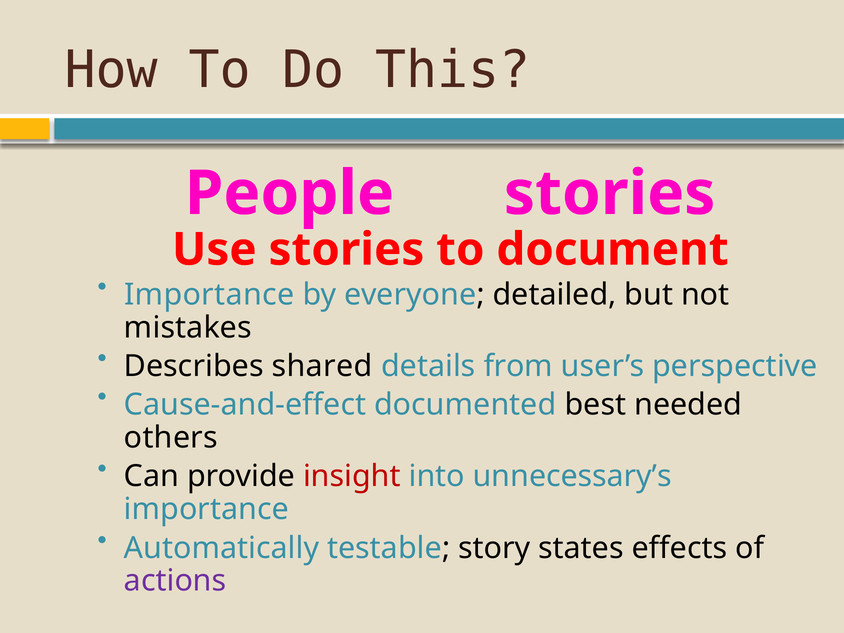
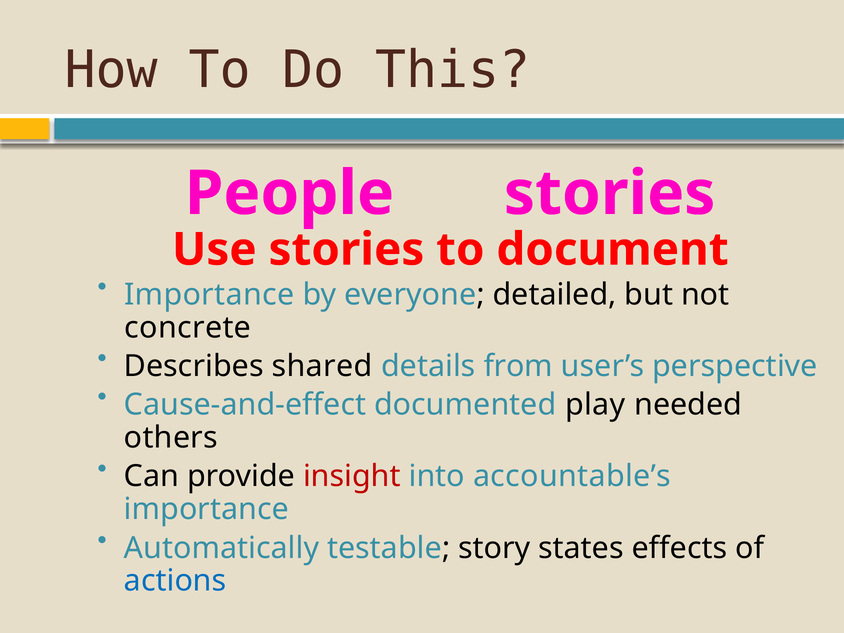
mistakes: mistakes -> concrete (188, 327)
best: best -> play (595, 405)
unnecessary’s: unnecessary’s -> accountable’s (572, 476)
actions colour: purple -> blue (175, 581)
